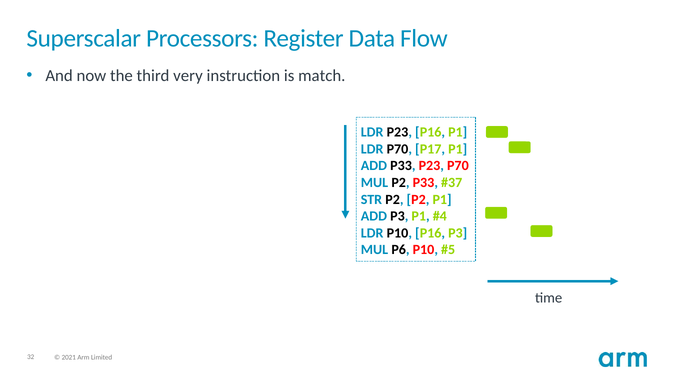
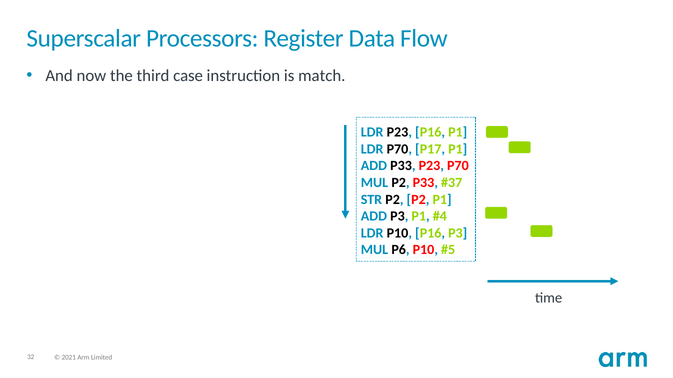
very: very -> case (188, 76)
